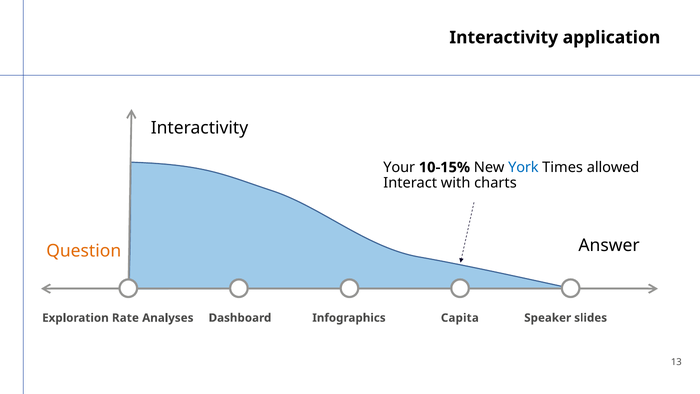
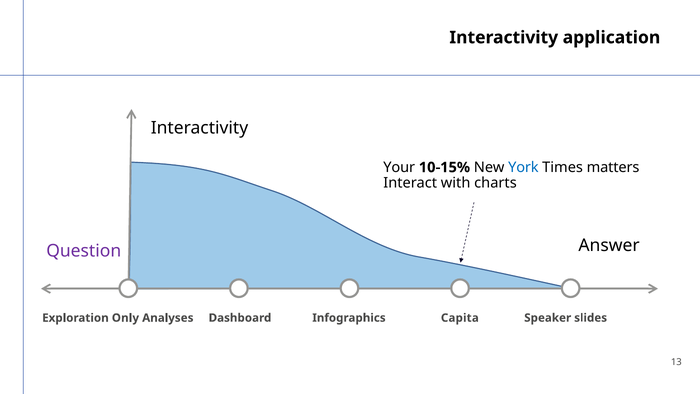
allowed: allowed -> matters (613, 167)
Question colour: orange -> purple (84, 251)
Rate: Rate -> Only (125, 318)
